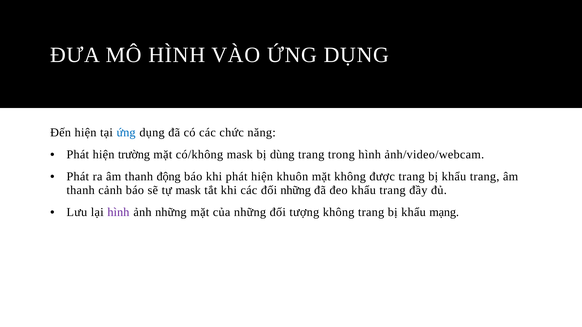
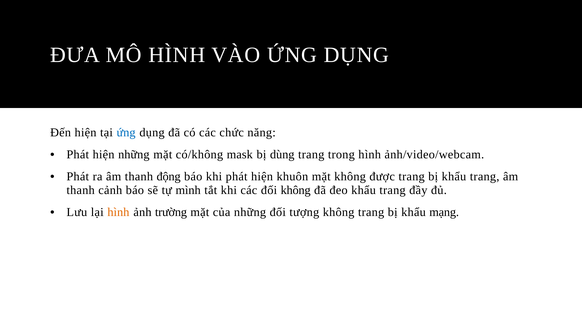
hiện trường: trường -> những (134, 155)
tự mask: mask -> mình (188, 190)
đối những: những -> không (296, 190)
hình colour: purple -> orange (118, 212)
ảnh những: những -> trường (171, 212)
